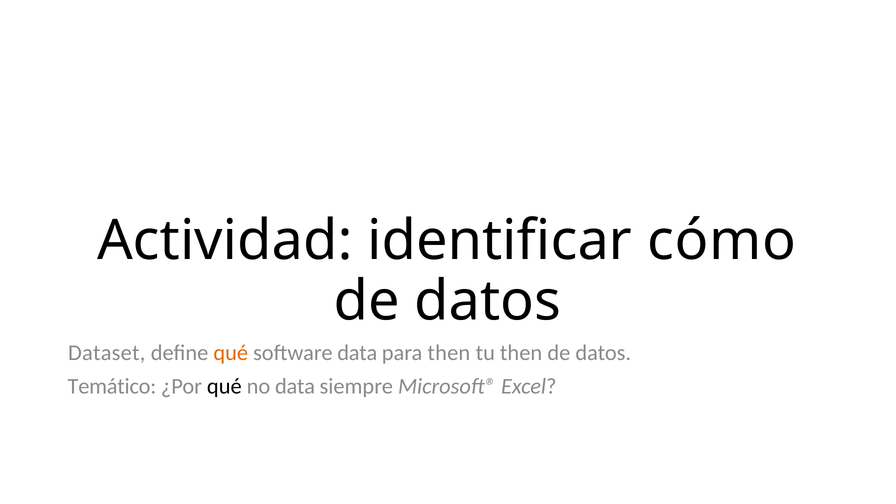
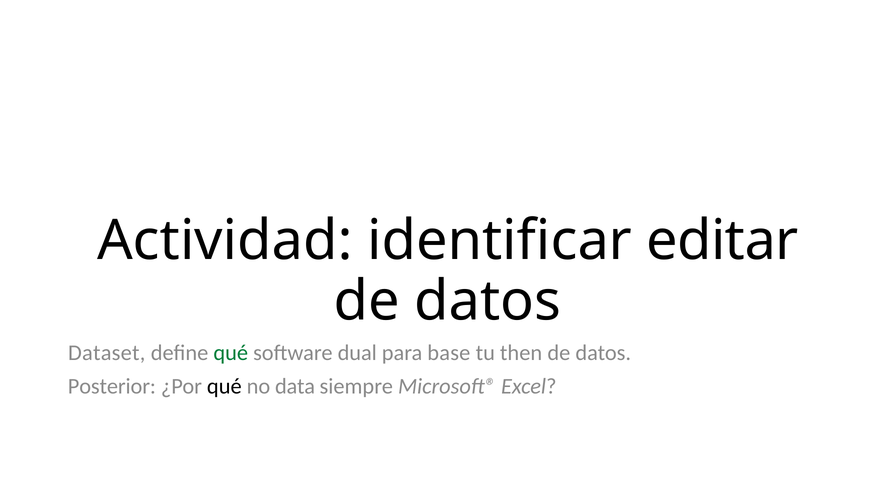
cómo: cómo -> editar (722, 241)
qué colour: orange -> green (231, 353)
software data: data -> dual (357, 353)
para then: then -> base (449, 353)
Temático: Temático -> Posterior (112, 386)
